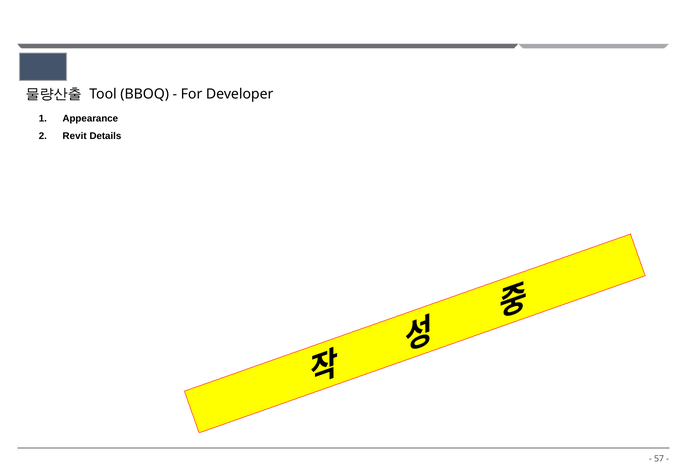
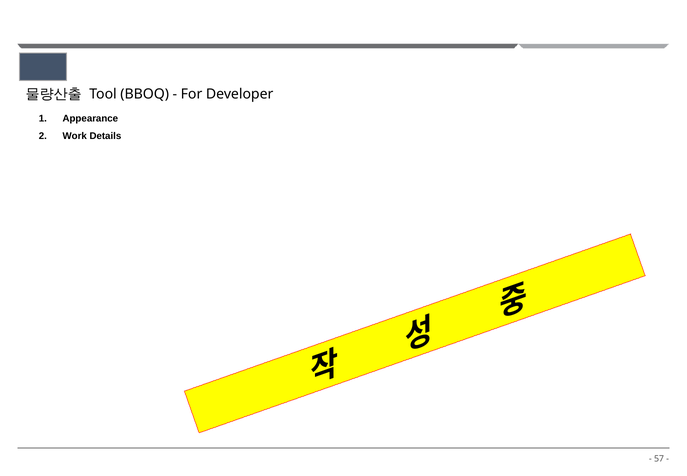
Revit: Revit -> Work (75, 136)
